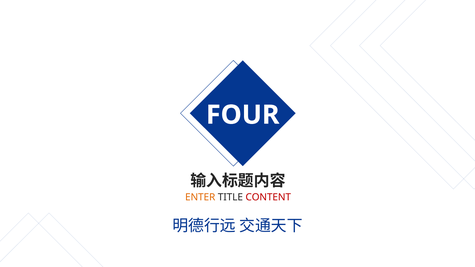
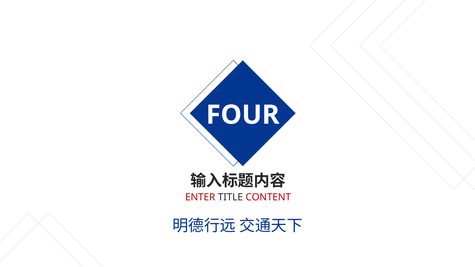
ENTER colour: orange -> red (200, 197)
